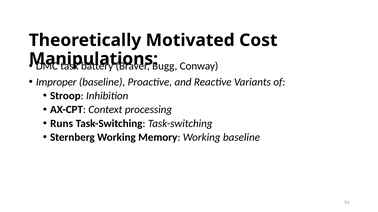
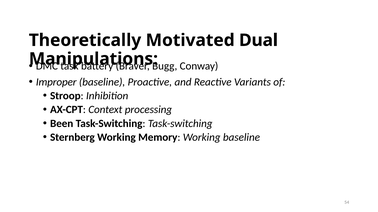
Cost: Cost -> Dual (258, 40)
Runs: Runs -> Been (62, 124)
